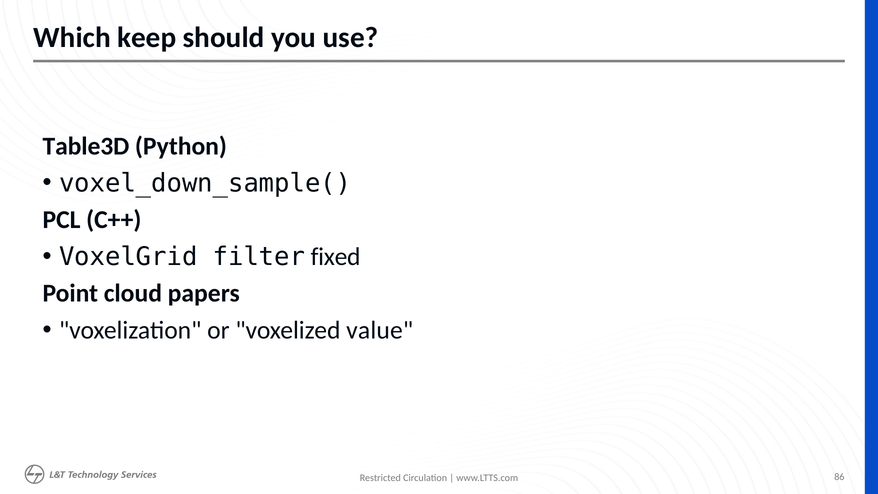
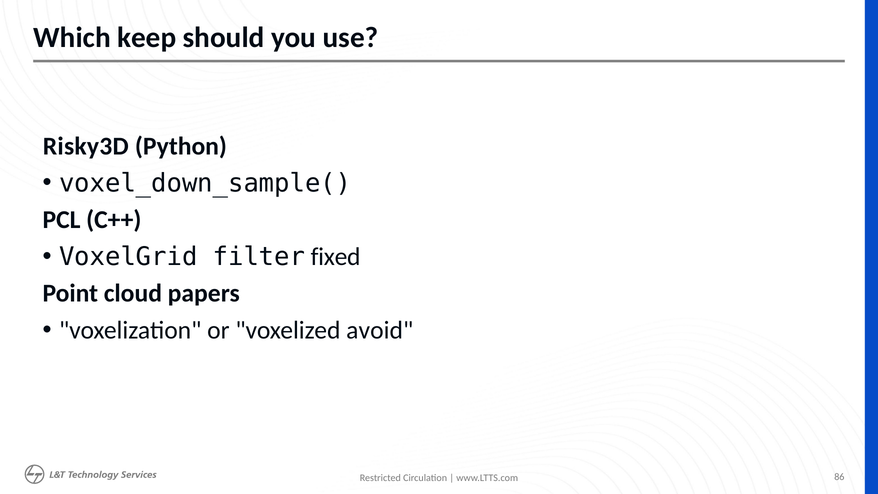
Table3D: Table3D -> Risky3D (86, 146)
value: value -> avoid (380, 330)
